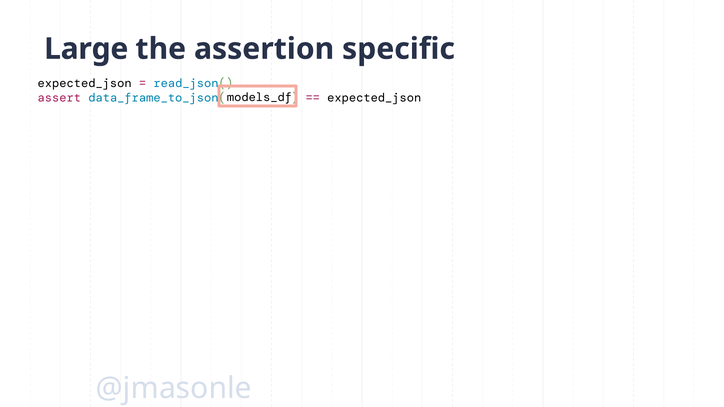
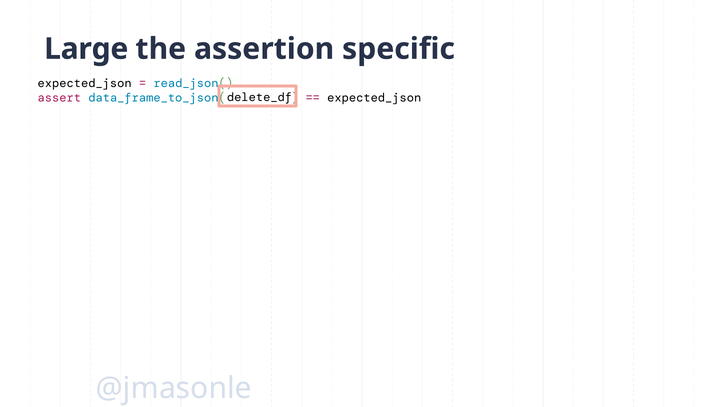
models_df: models_df -> delete_df (260, 98)
